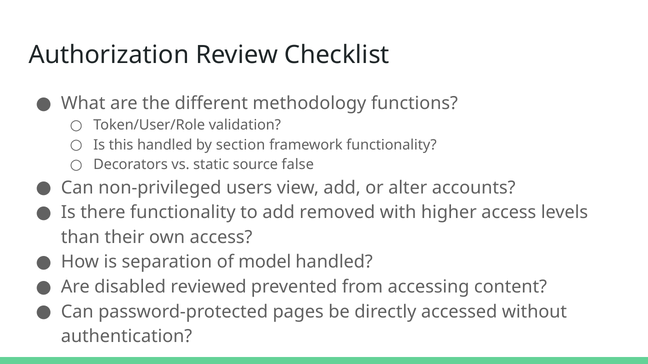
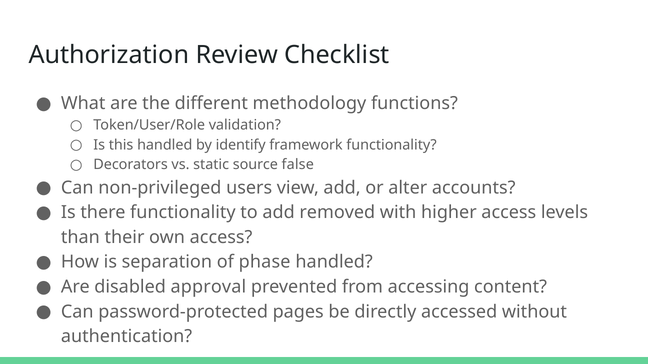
section: section -> identify (241, 145)
model: model -> phase (265, 262)
reviewed: reviewed -> approval (208, 287)
